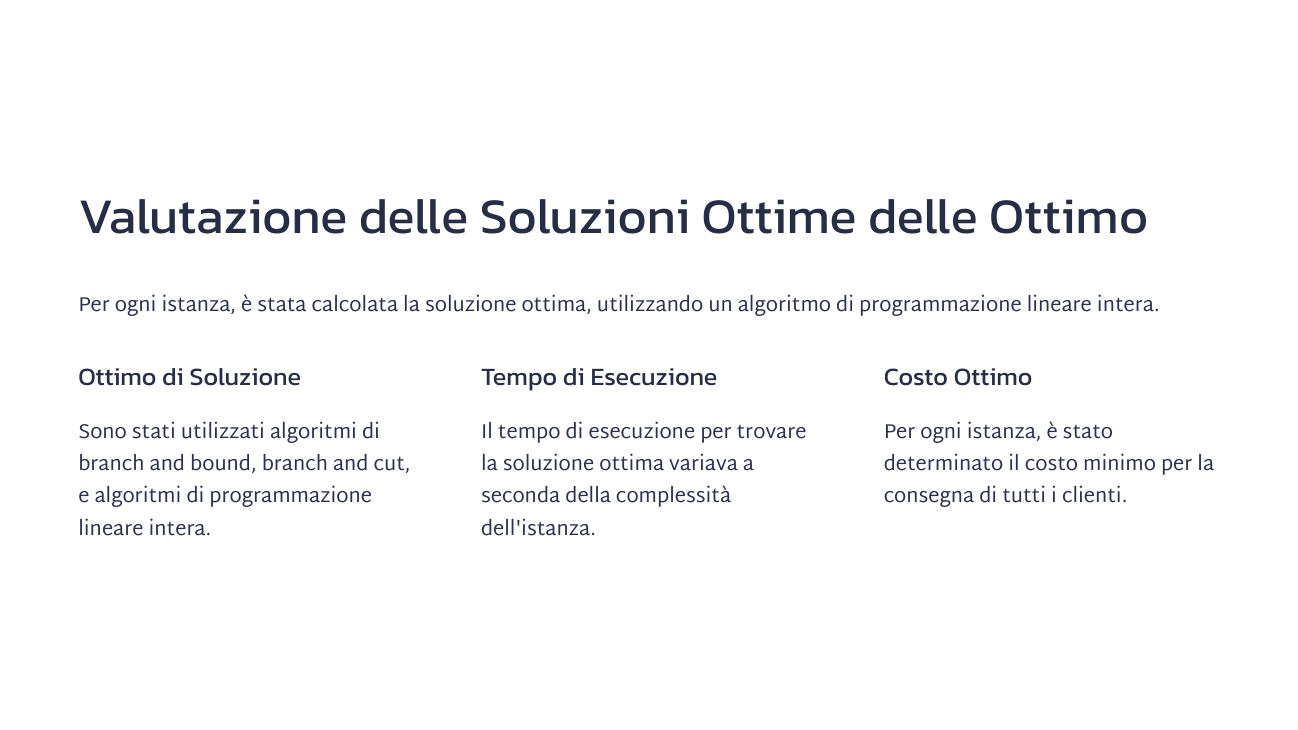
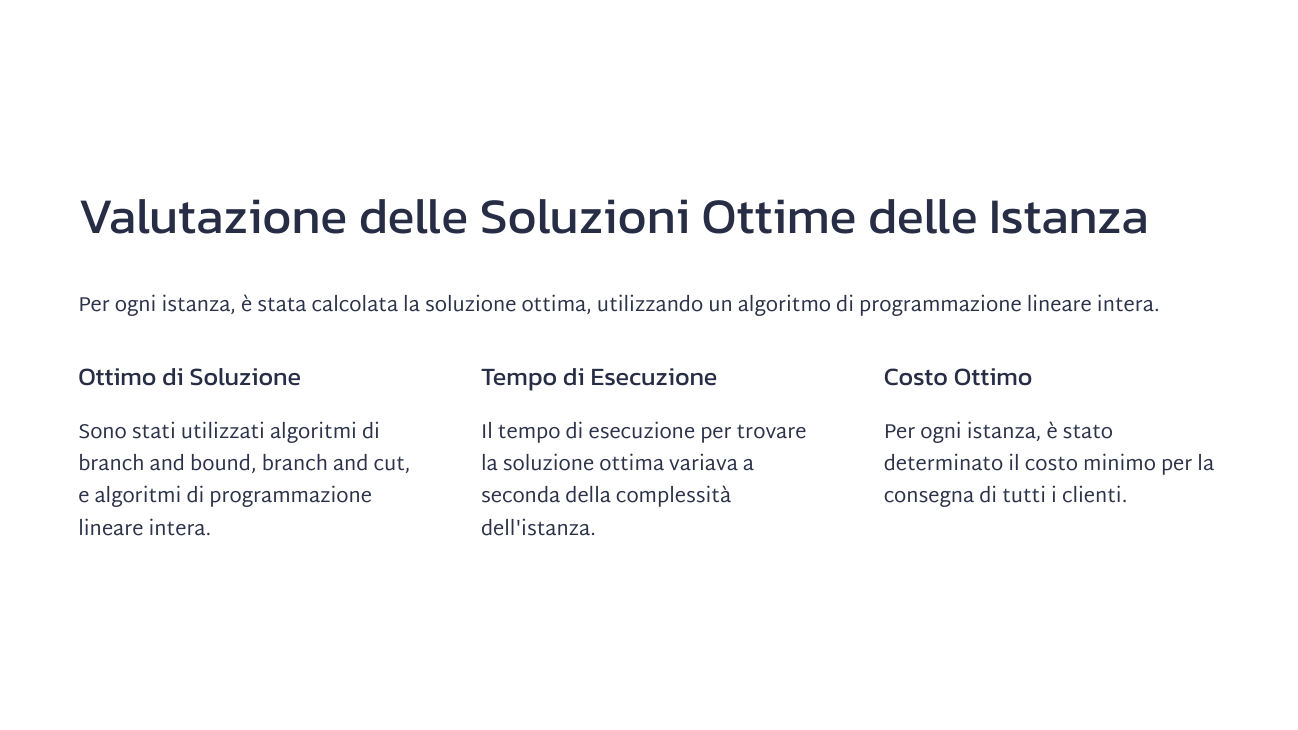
delle Ottimo: Ottimo -> Istanza (1069, 217)
